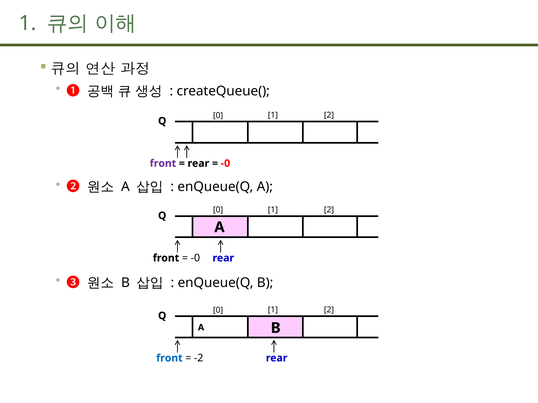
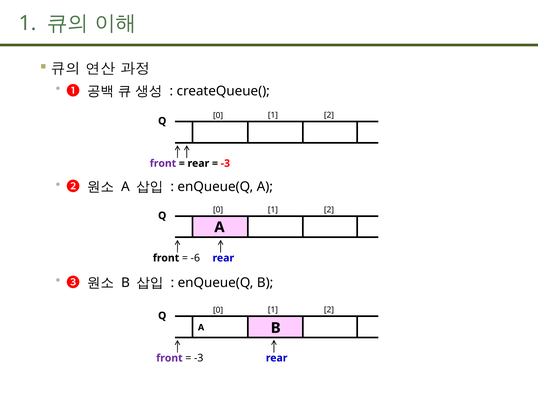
-0: -0 -> -3 (225, 164)
-0: -0 -> -6 (195, 258)
front colour: blue -> purple (169, 359)
-2: -2 -> -3 (199, 359)
